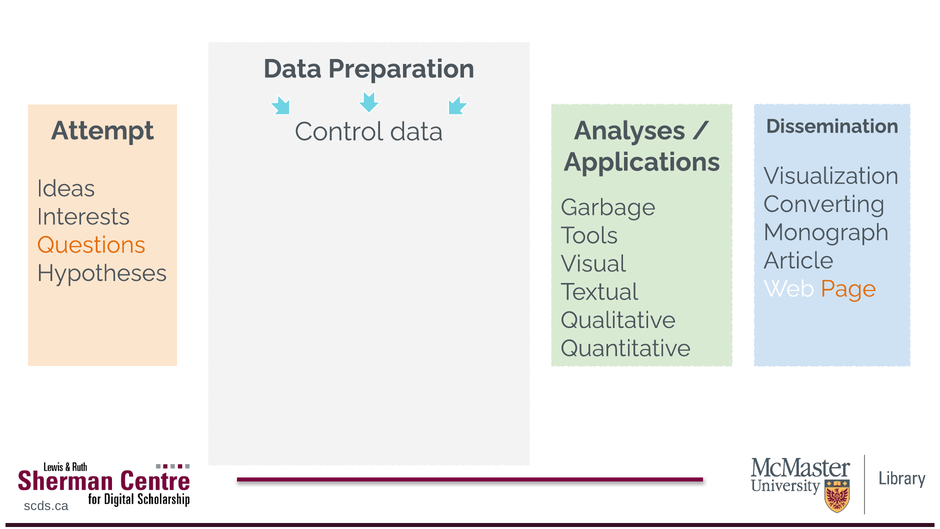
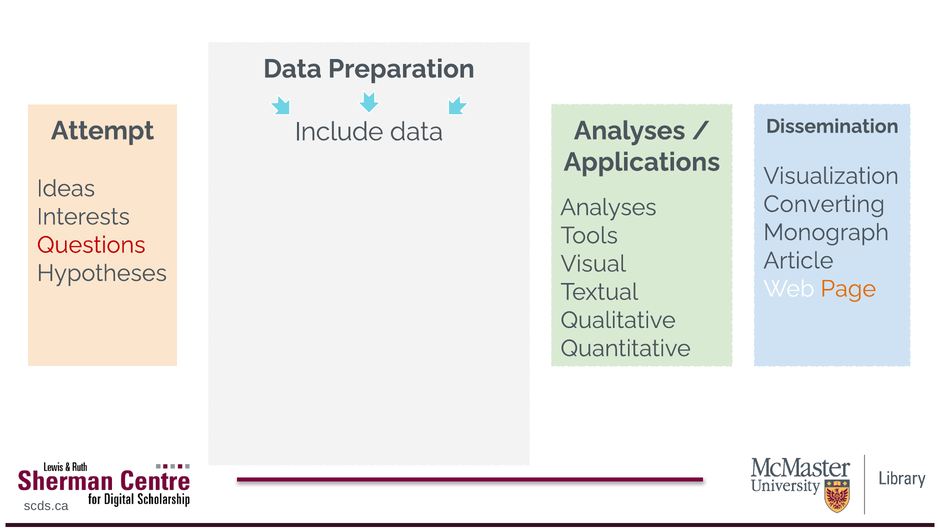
Control: Control -> Include (339, 132)
Garbage: Garbage -> Analyses (608, 207)
Questions colour: orange -> red (91, 245)
